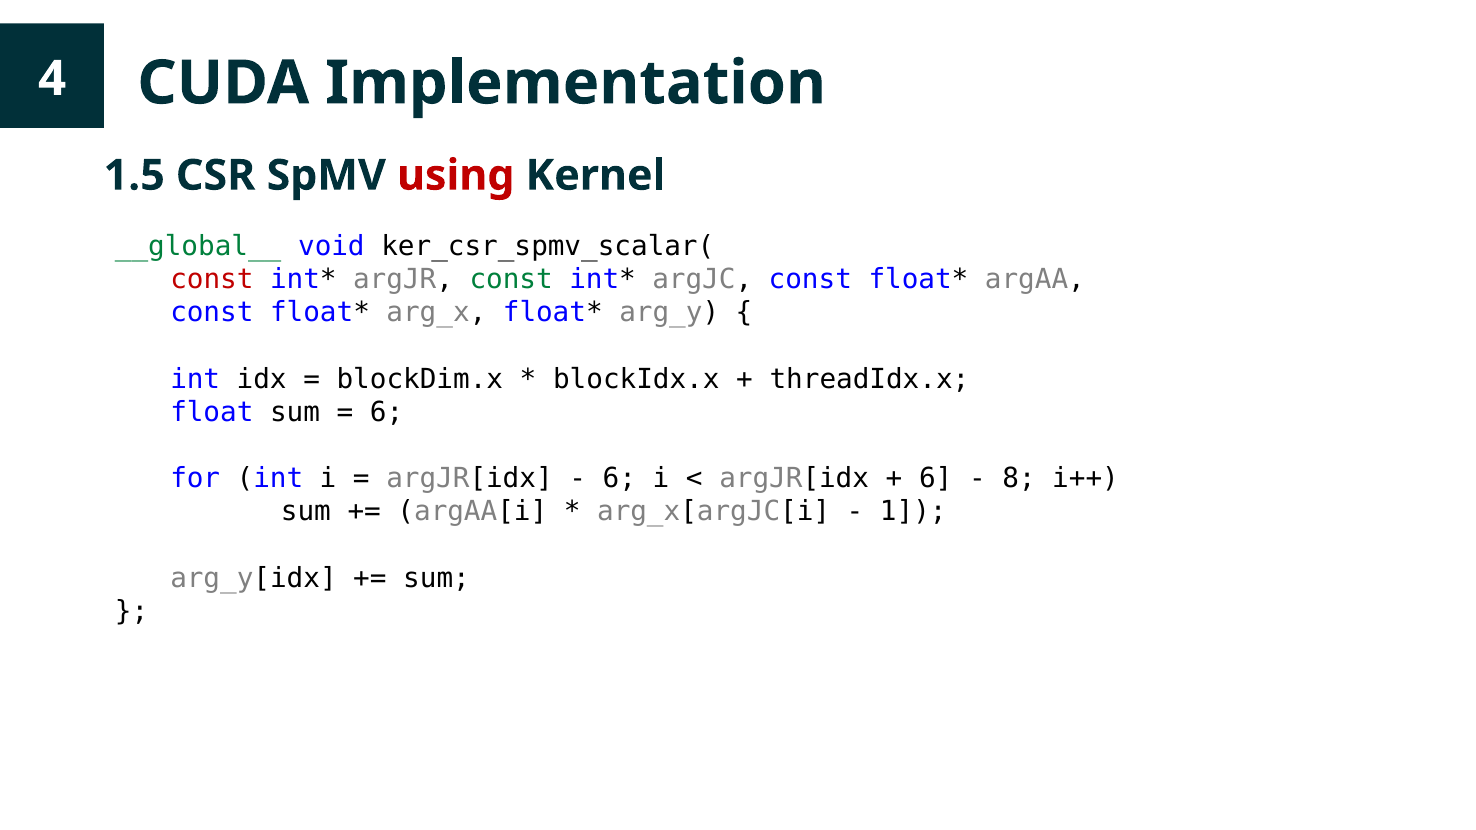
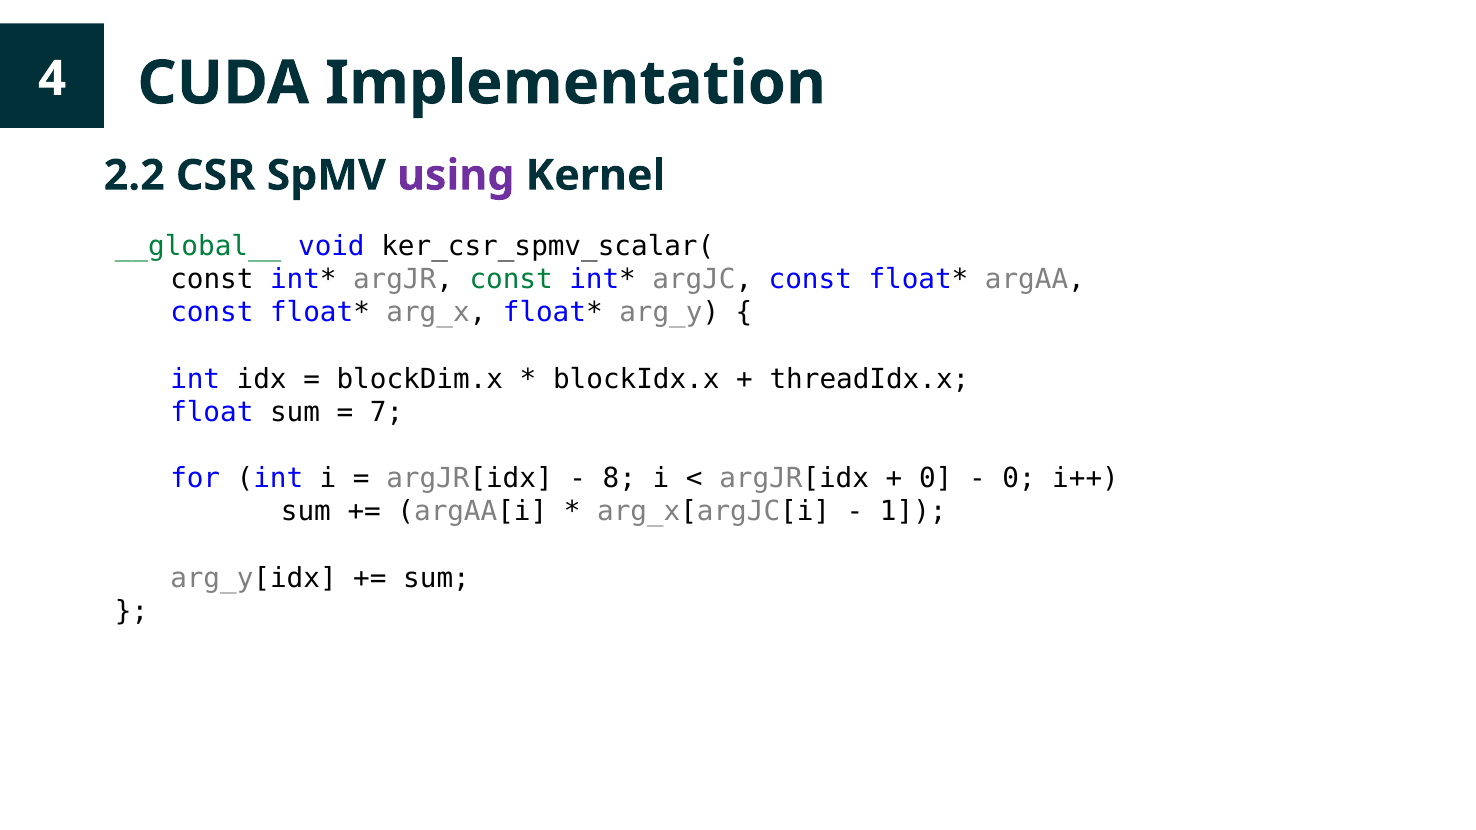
1.5: 1.5 -> 2.2 (134, 176)
using colour: red -> purple (456, 176)
const colour: red -> black (212, 279)
6: 6 -> 7 (387, 412)
6: 6 -> 8 (619, 479)
6: 6 -> 0 (936, 479)
8: 8 -> 0 (1019, 479)
